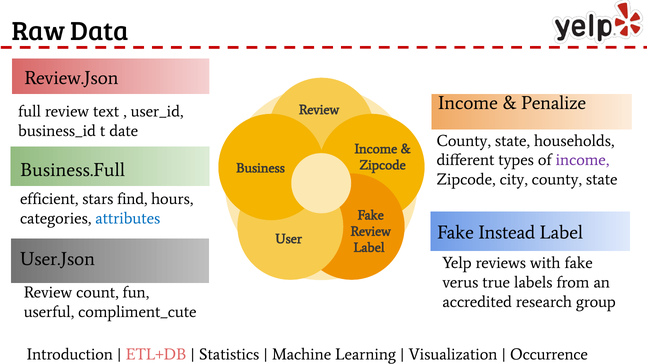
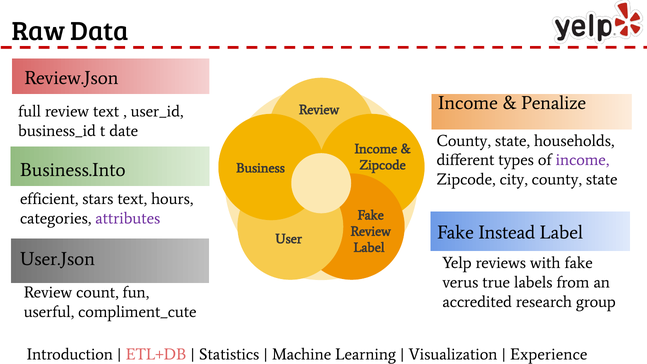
Business.Full: Business.Full -> Business.Into (73, 170)
stars find: find -> text (132, 199)
attributes colour: blue -> purple (128, 218)
Occurrence: Occurrence -> Experience (549, 354)
